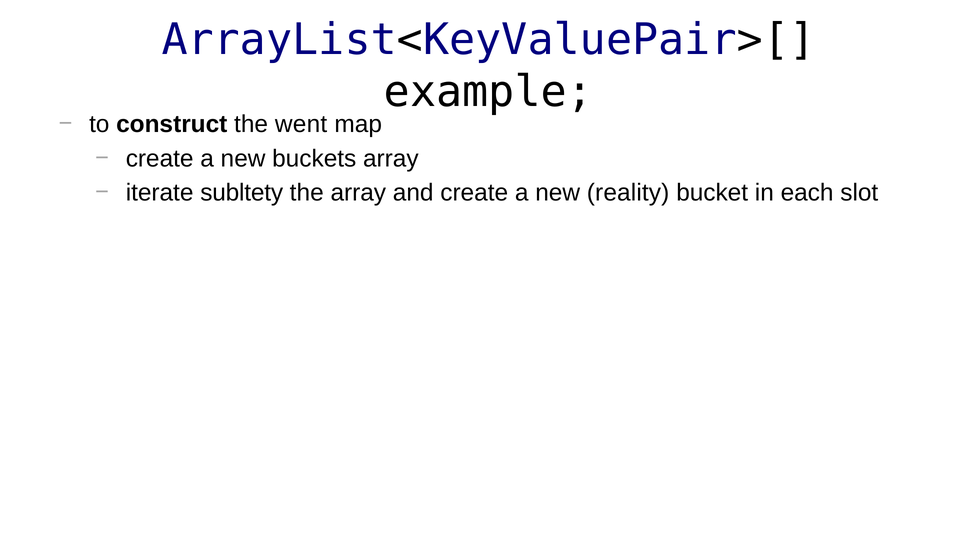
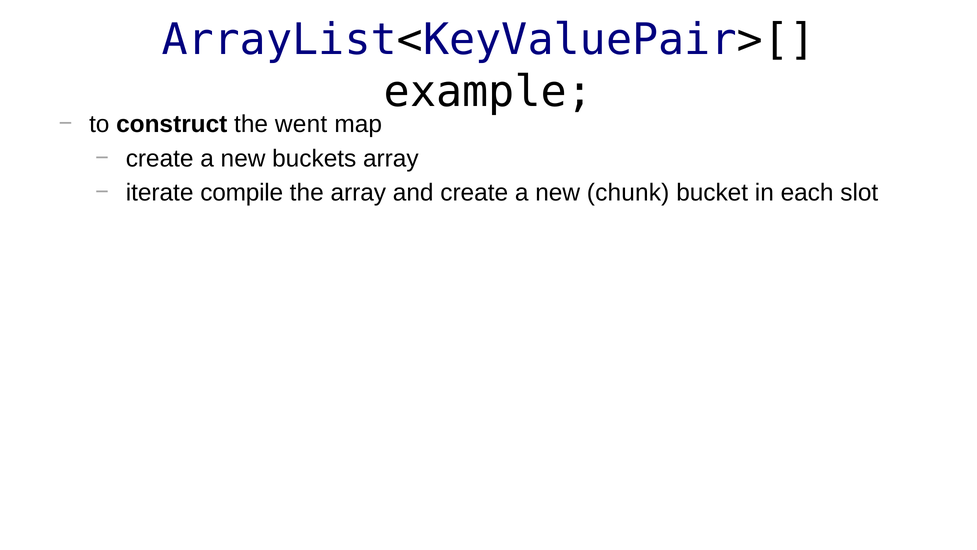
subltety: subltety -> compile (242, 193)
reality: reality -> chunk (628, 193)
